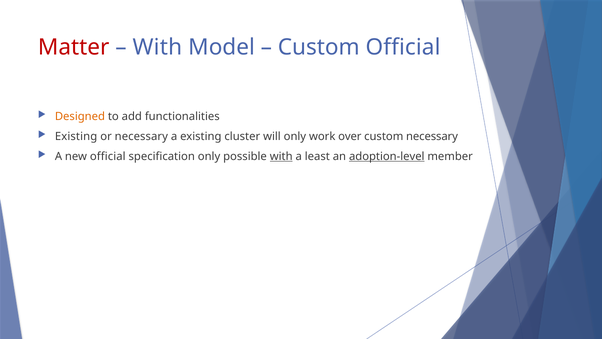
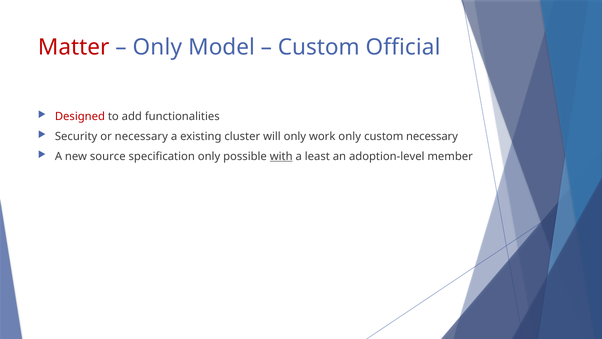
With: With -> Only (157, 47)
Designed colour: orange -> red (80, 117)
Existing: Existing -> Security (76, 136)
work over: over -> only (350, 136)
new official: official -> source (108, 156)
adoption-level underline: present -> none (387, 156)
